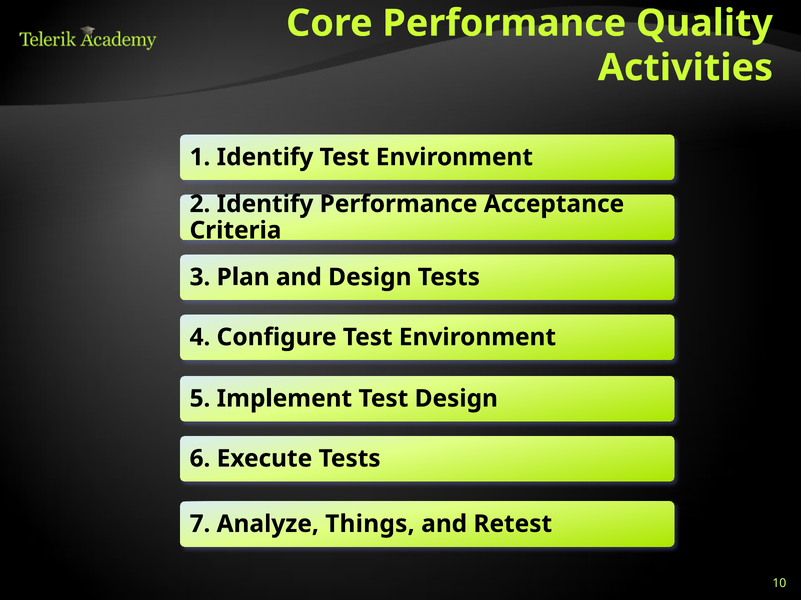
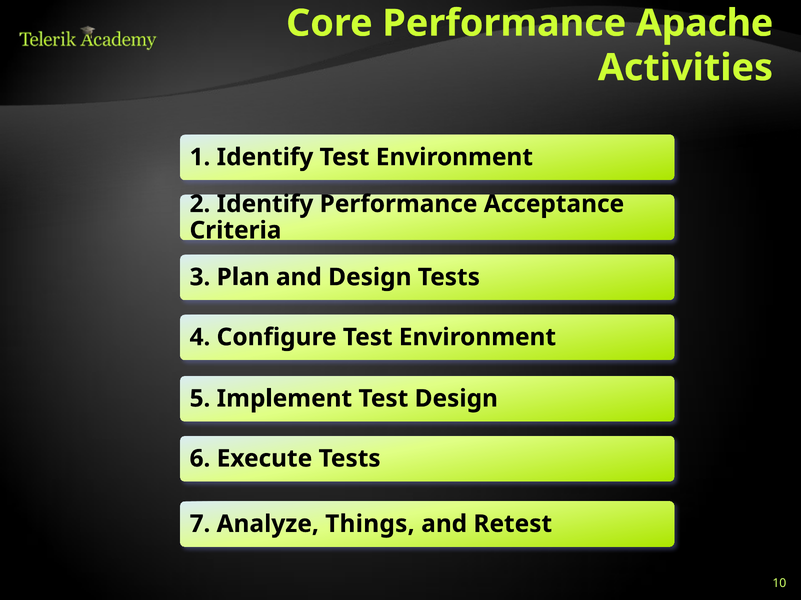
Quality: Quality -> Apache (705, 23)
